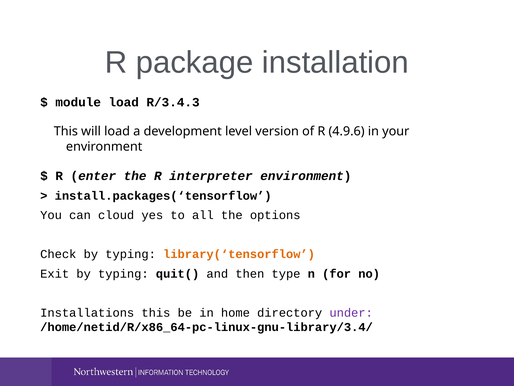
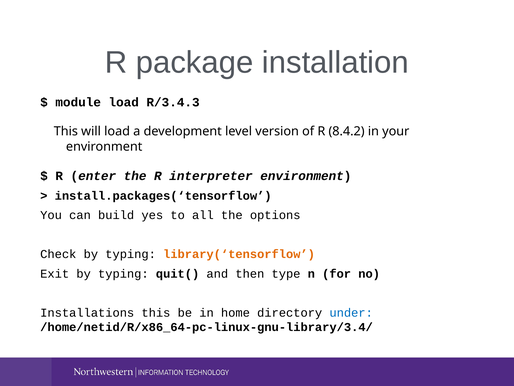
4.9.6: 4.9.6 -> 8.4.2 (347, 131)
cloud: cloud -> build (116, 215)
under colour: purple -> blue (351, 312)
